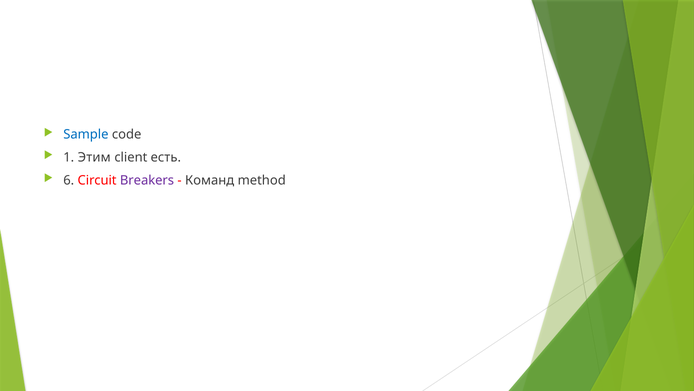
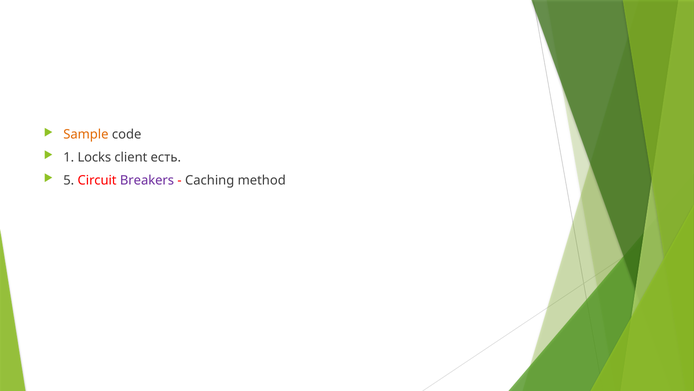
Sample colour: blue -> orange (86, 134)
Этим: Этим -> Locks (94, 157)
6: 6 -> 5 (69, 180)
Команд: Команд -> Caching (210, 180)
